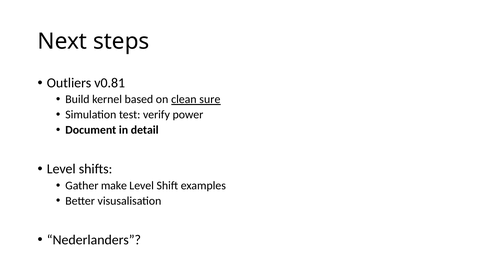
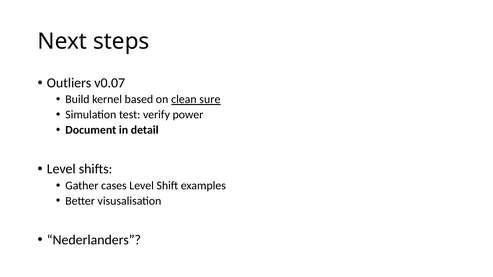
v0.81: v0.81 -> v0.07 (110, 83)
make: make -> cases (114, 186)
